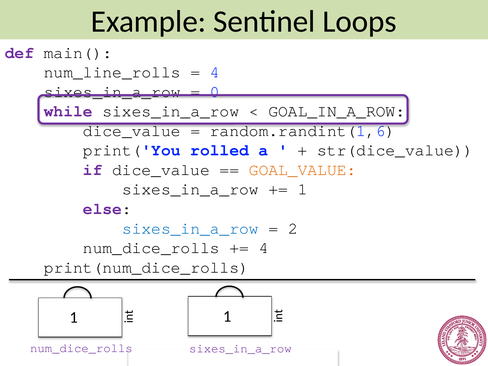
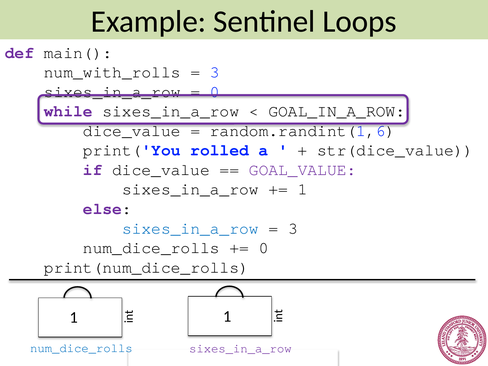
num_line_rolls: num_line_rolls -> num_with_rolls (112, 72)
4: 4 -> 3 (215, 72)
GOAL_VALUE colour: orange -> purple (303, 170)
2: 2 -> 3 (293, 228)
4: 4 -> 0 (264, 248)
num_dice_rolls colour: purple -> blue (81, 348)
